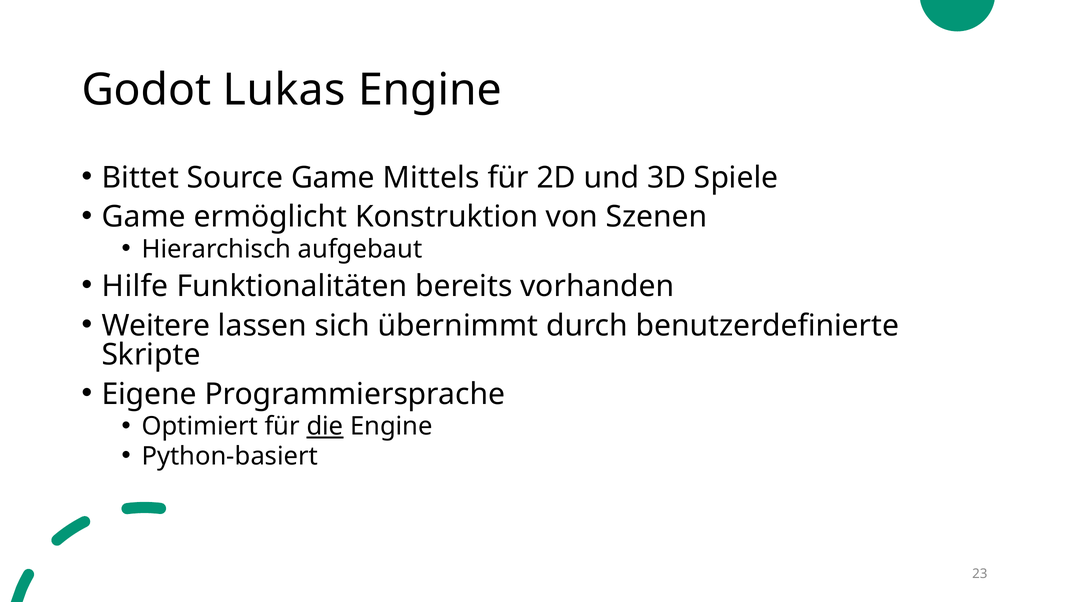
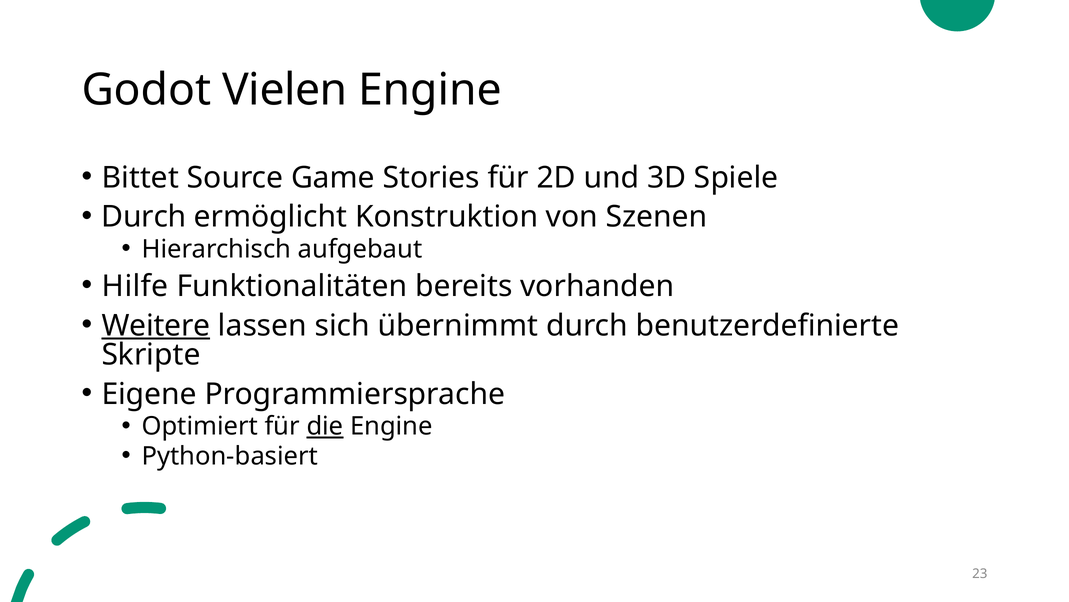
Lukas: Lukas -> Vielen (285, 90)
Mittels: Mittels -> Stories (431, 178)
Game: Game -> Durch (144, 217)
Weitere underline: none -> present (156, 325)
